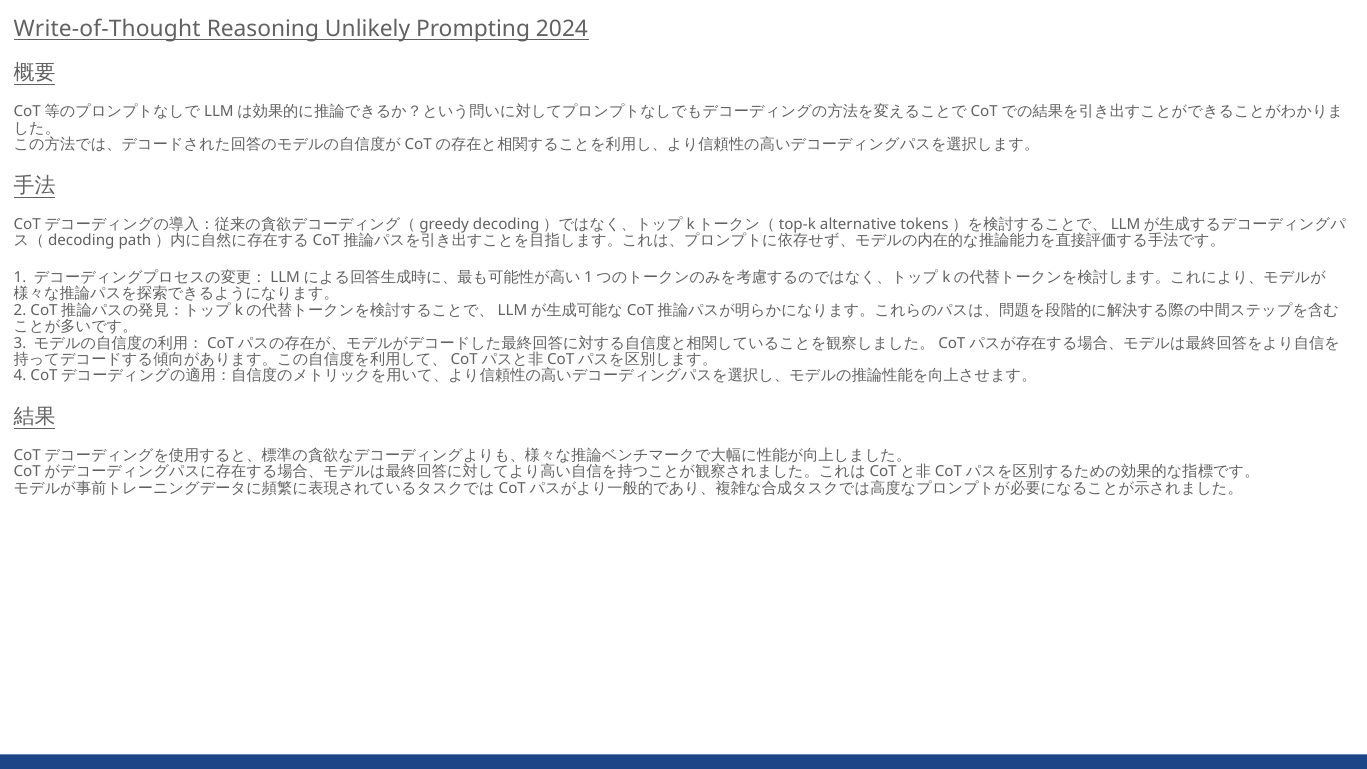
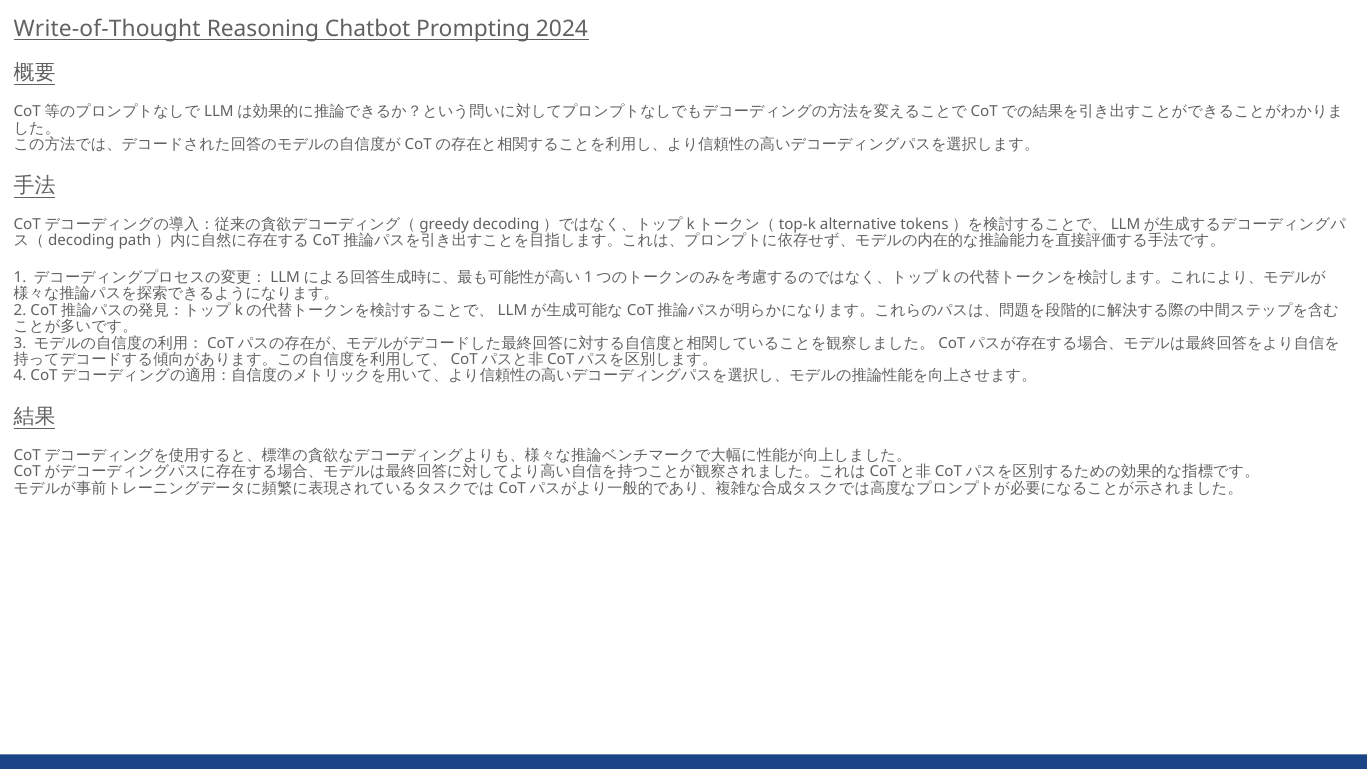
Unlikely: Unlikely -> Chatbot (368, 29)
